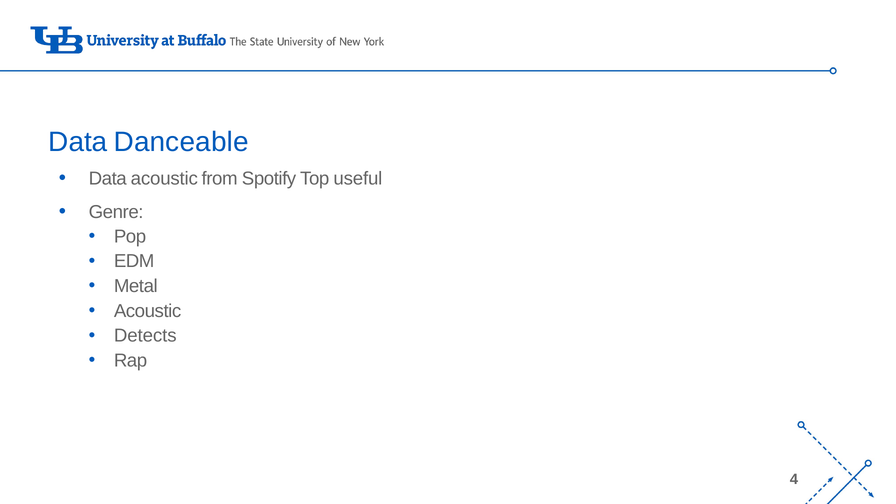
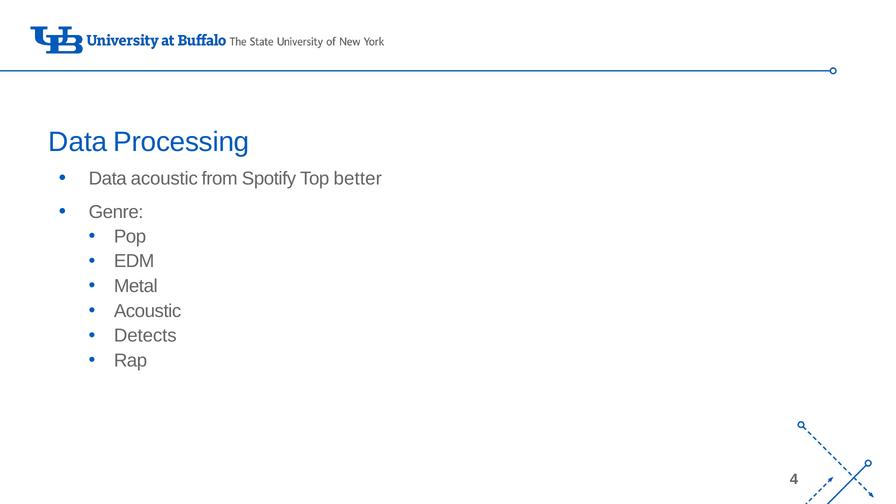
Danceable: Danceable -> Processing (181, 142)
useful: useful -> better (358, 178)
